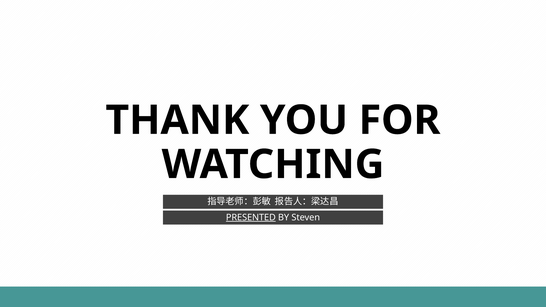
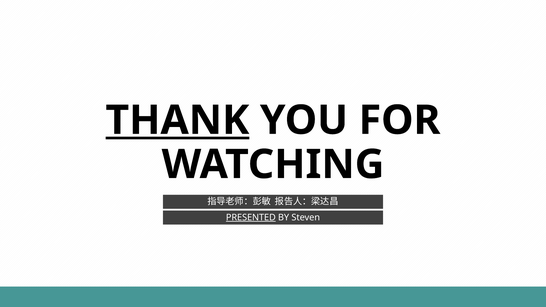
THANK underline: none -> present (177, 120)
